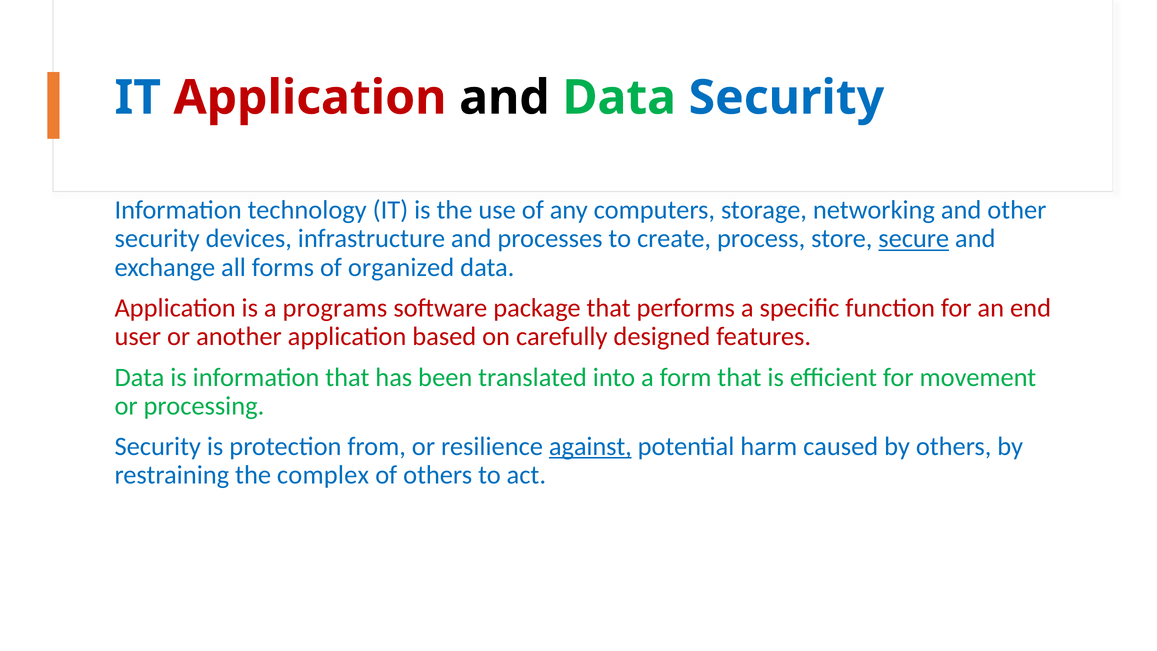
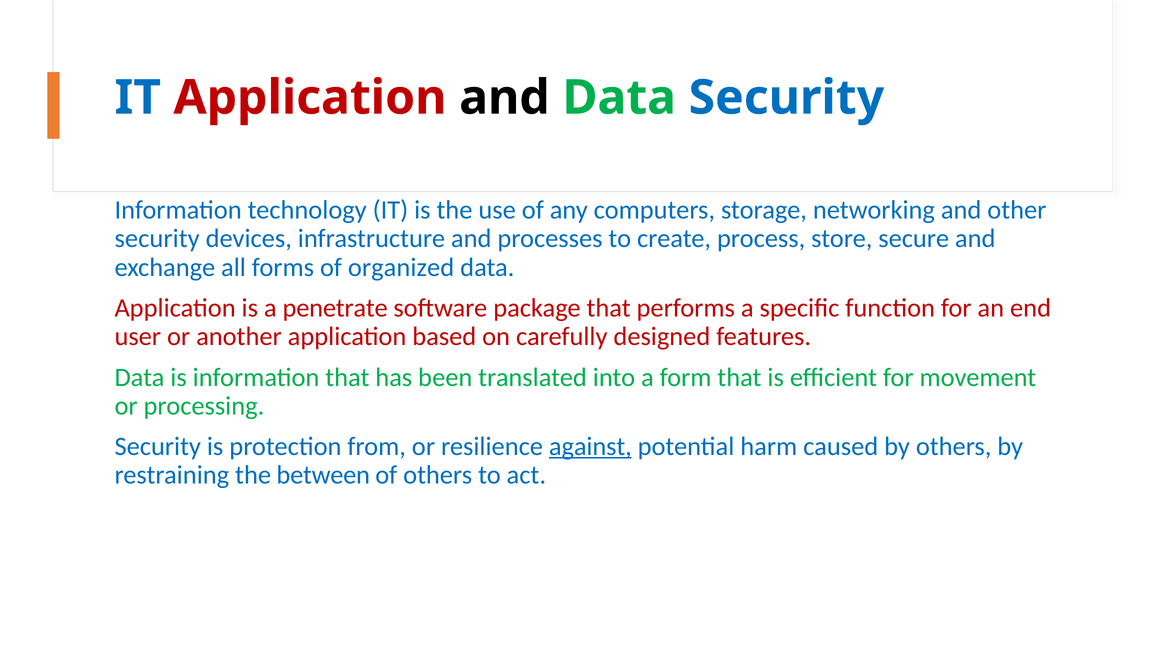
secure underline: present -> none (914, 239)
programs: programs -> penetrate (335, 308)
complex: complex -> between (323, 475)
